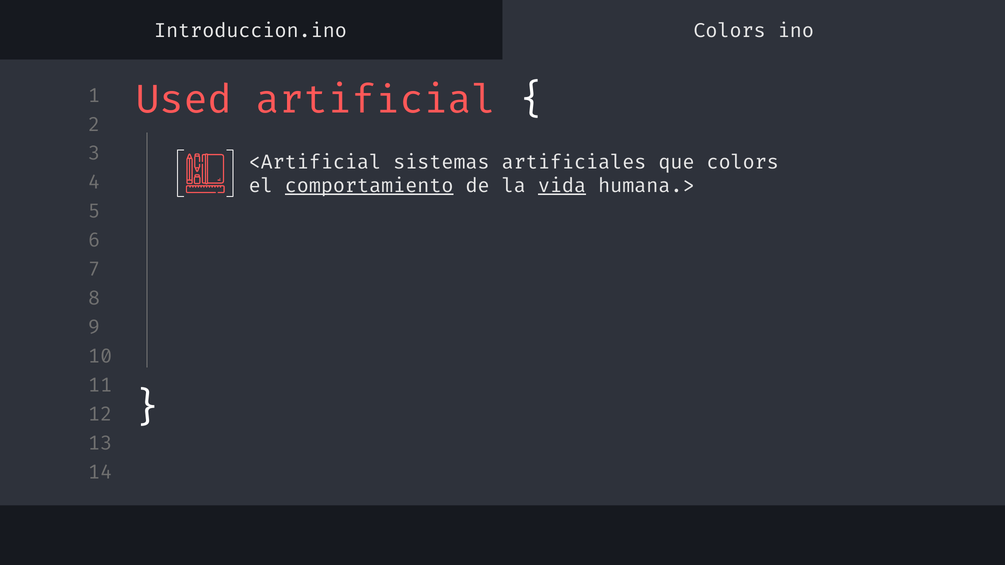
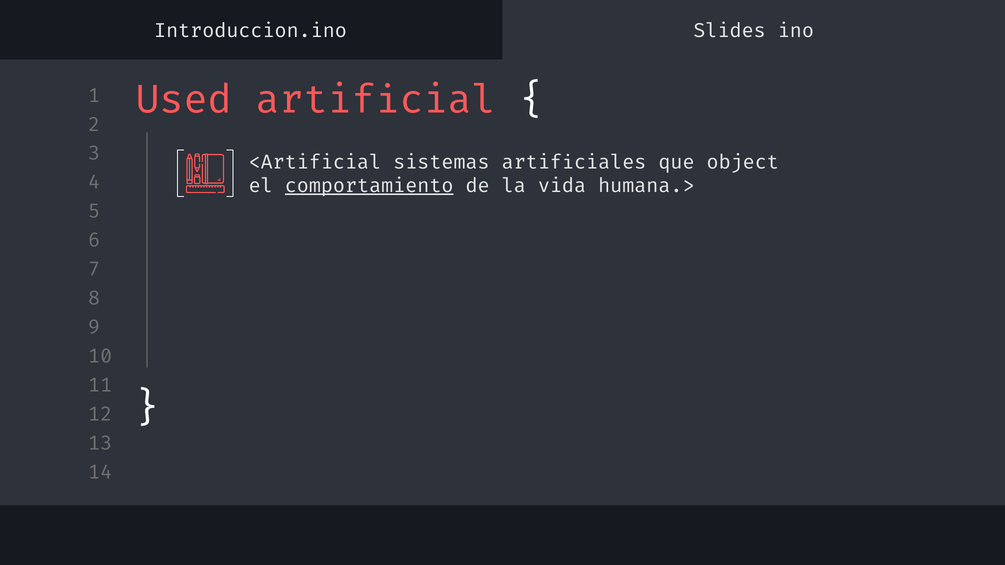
Colors.ino: Colors.ino -> Slides.ino (754, 31)
colors: colors -> object (743, 163)
vida underline: present -> none (562, 186)
